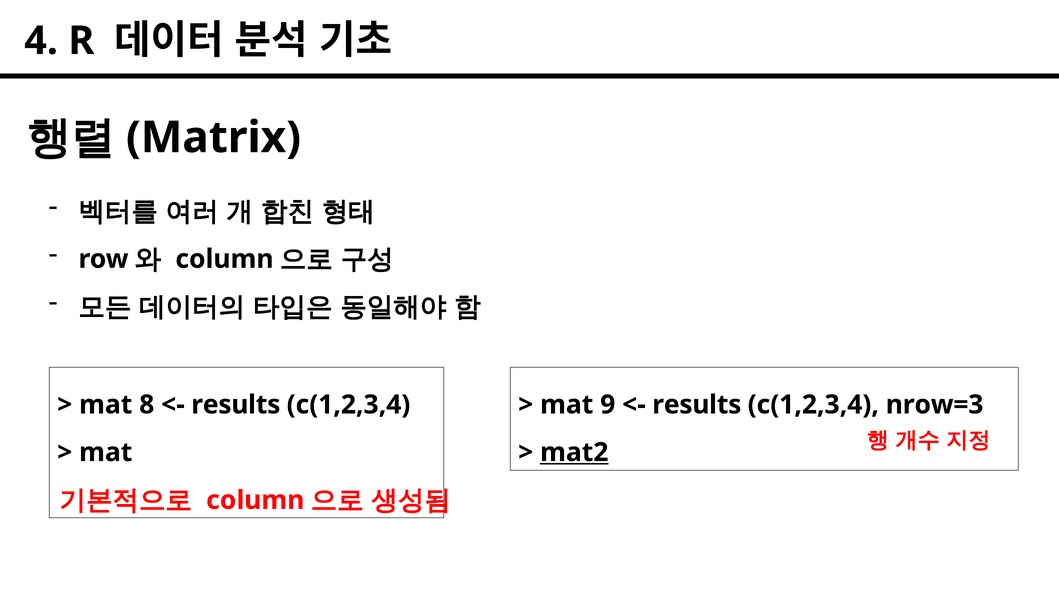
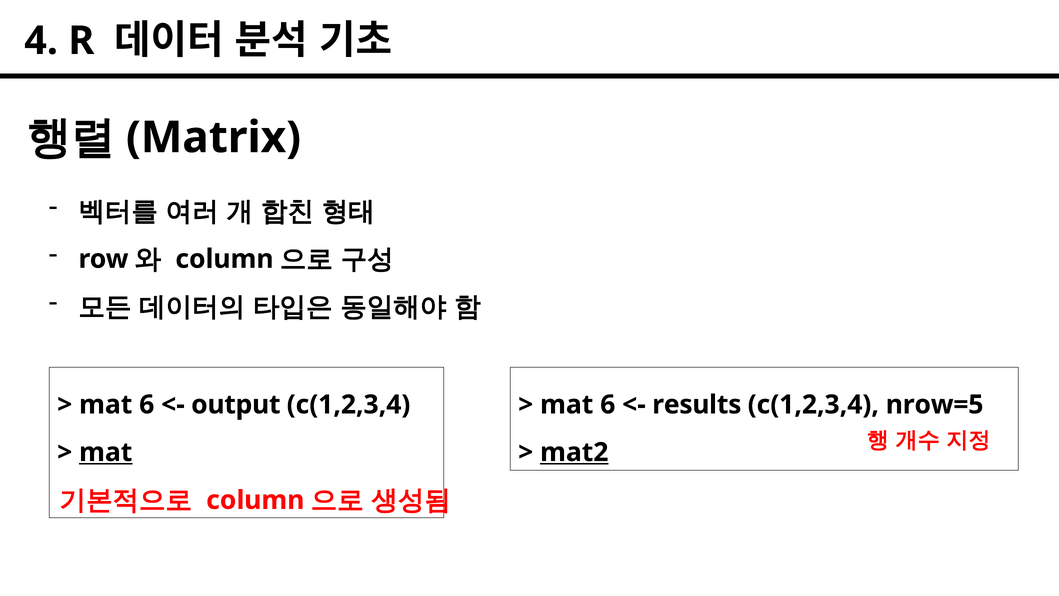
8: 8 -> 6 (147, 404)
results: results -> output (236, 404)
9: 9 -> 6 (608, 404)
nrow=3: nrow=3 -> nrow=5 (935, 404)
mat underline: none -> present (106, 452)
